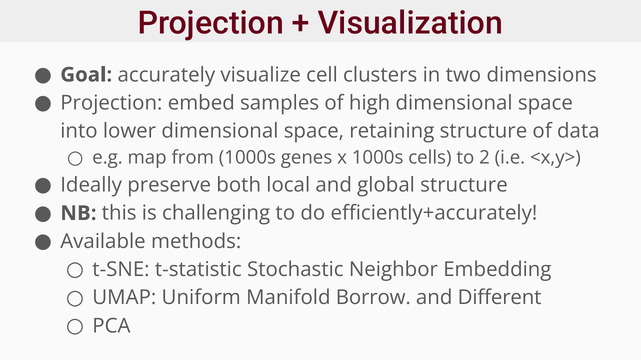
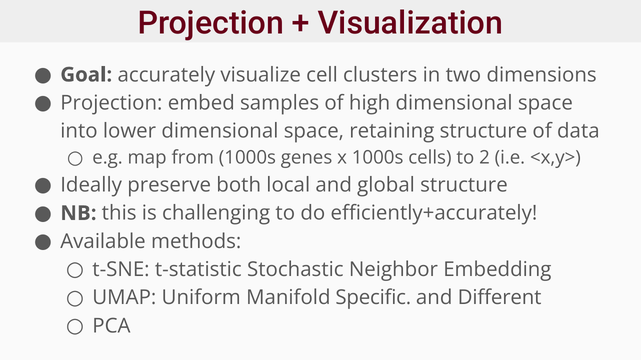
Borrow: Borrow -> Specific (373, 298)
